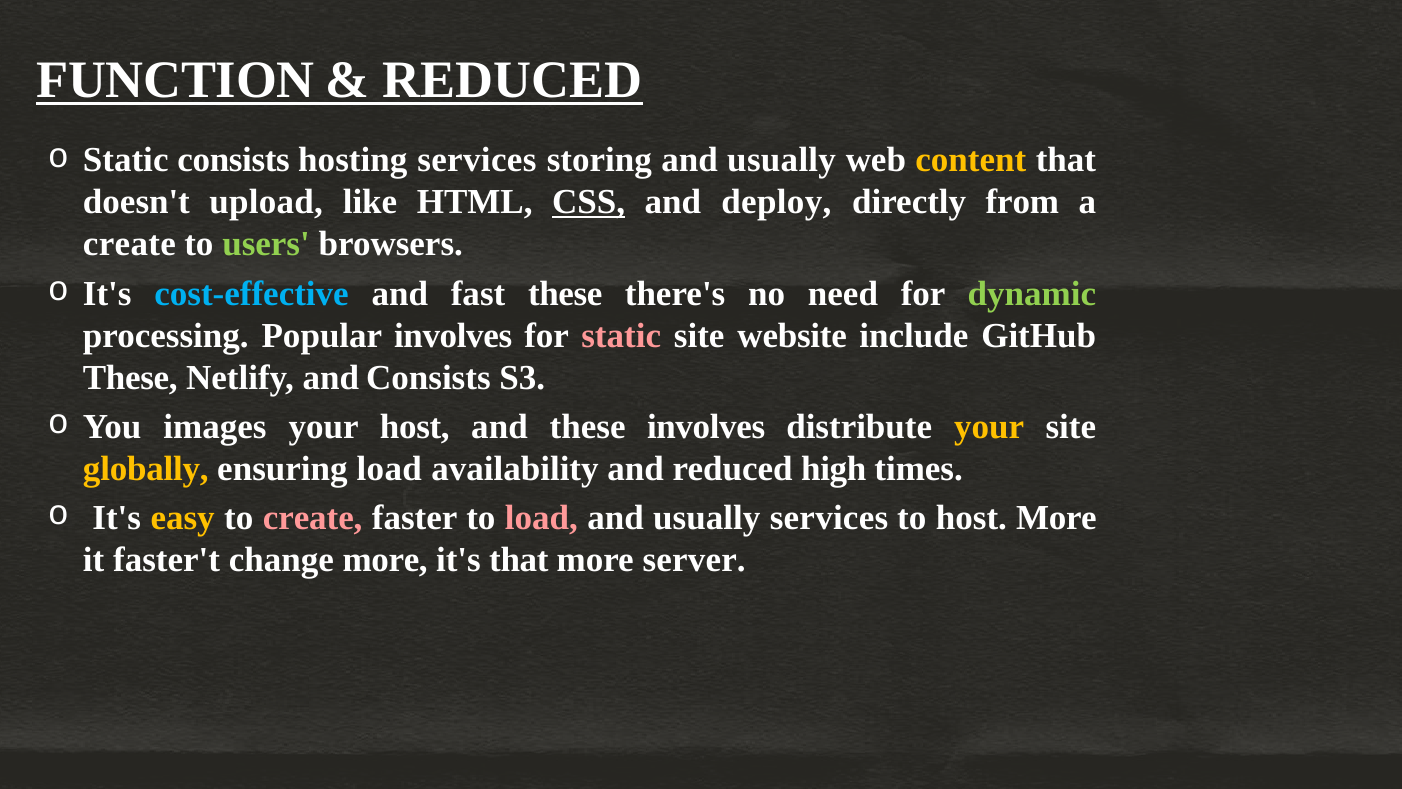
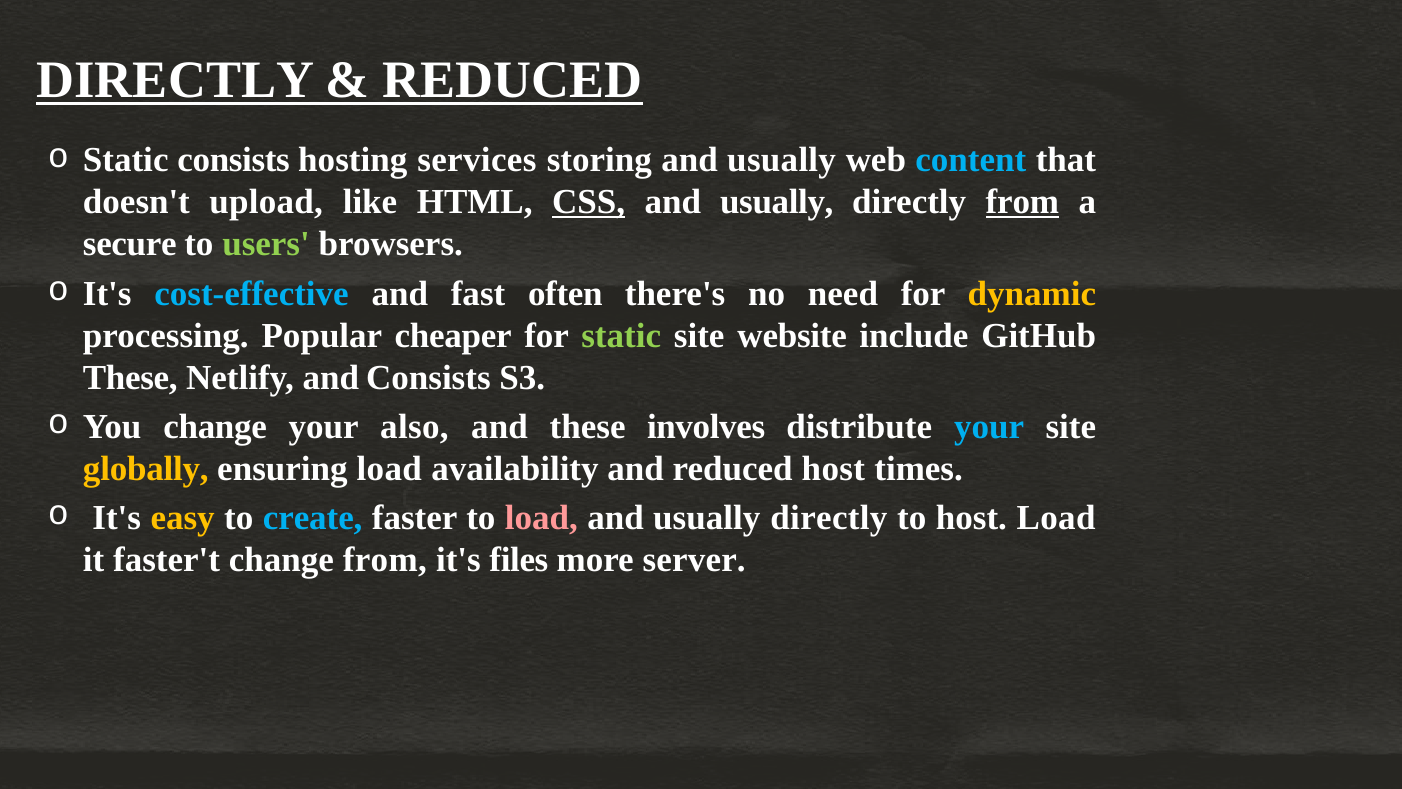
FUNCTION: FUNCTION -> DIRECTLY (175, 80)
content colour: yellow -> light blue (971, 160)
deploy: deploy -> usually (777, 202)
from underline: none -> present (1022, 202)
create: create -> secure (130, 244)
fast these: these -> often (565, 293)
dynamic colour: light green -> yellow (1032, 293)
Popular involves: involves -> cheaper (453, 335)
static colour: pink -> light green (621, 335)
You images: images -> change (215, 427)
your host: host -> also (414, 427)
your colour: yellow -> light blue (989, 427)
reduced high: high -> host (833, 469)
create colour: pink -> light blue (313, 518)
services: services -> directly (829, 518)
host More: More -> Load (1056, 518)
change more: more -> from (385, 560)
it's that: that -> files (519, 560)
